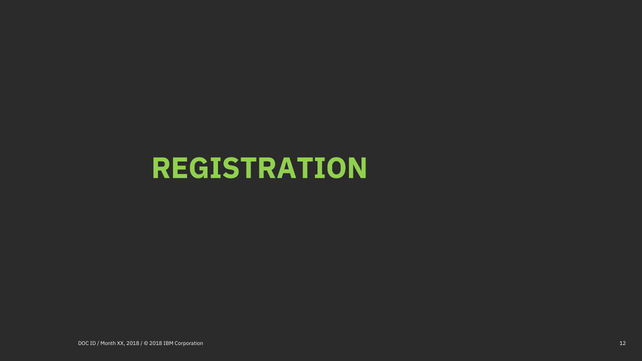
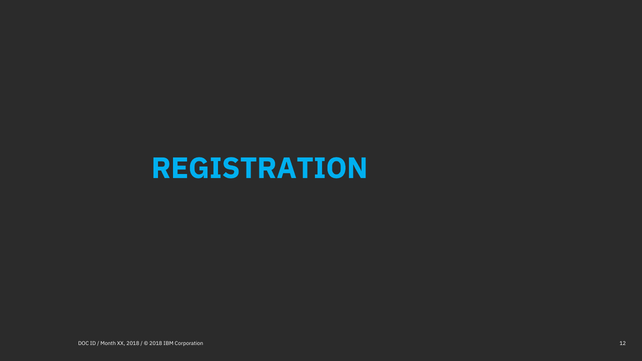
REGISTRATION colour: light green -> light blue (260, 168)
